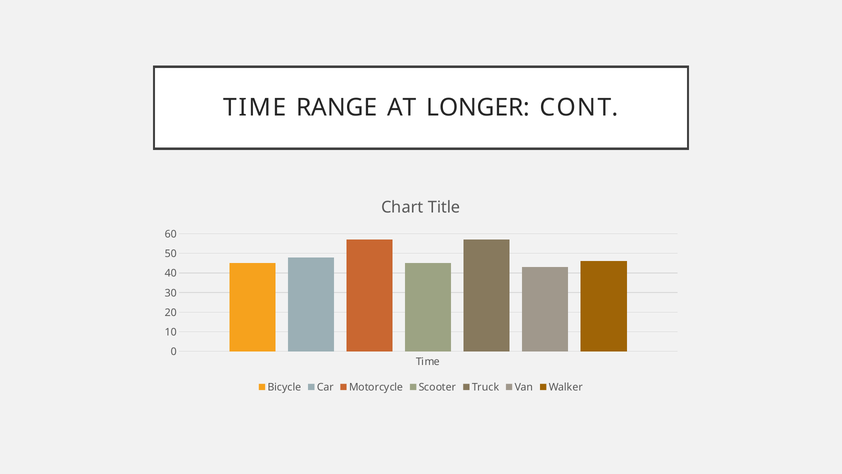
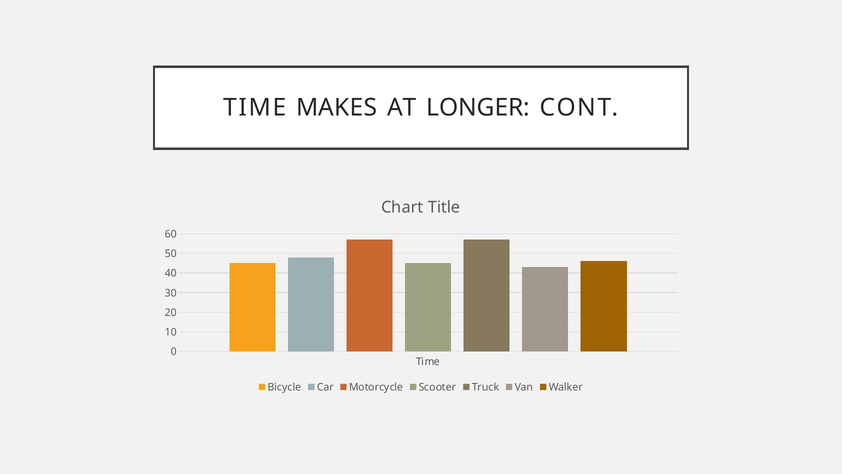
RANGE: RANGE -> MAKES (337, 108)
